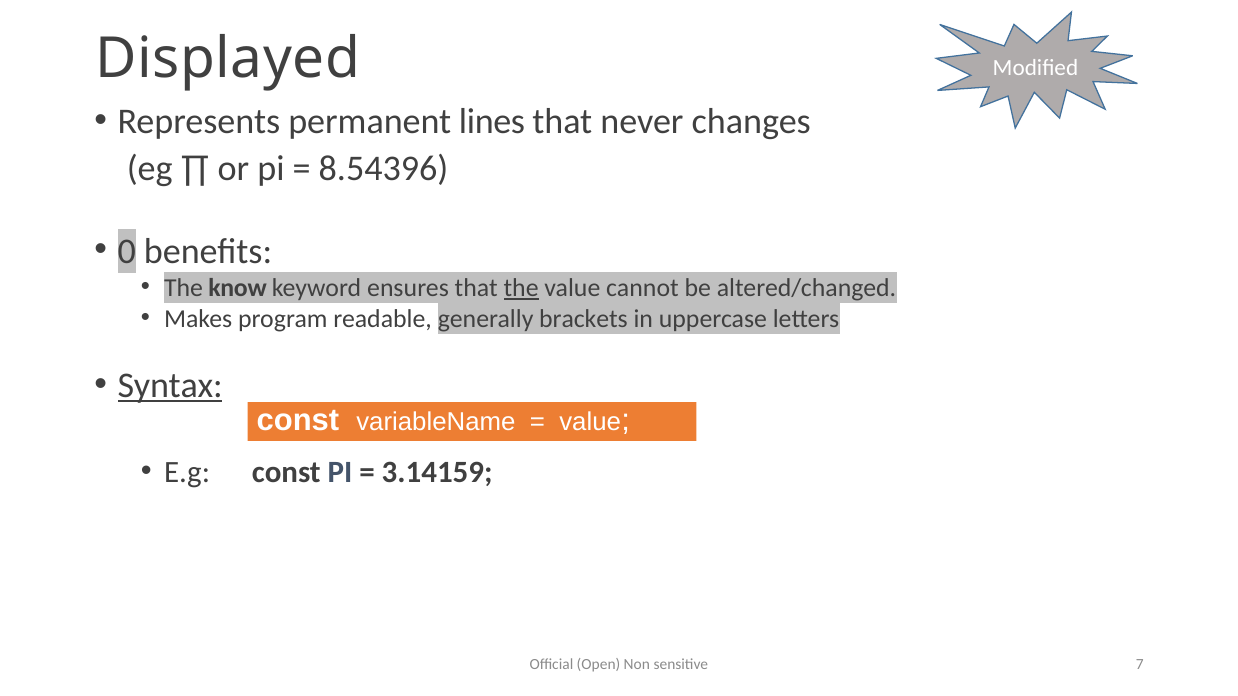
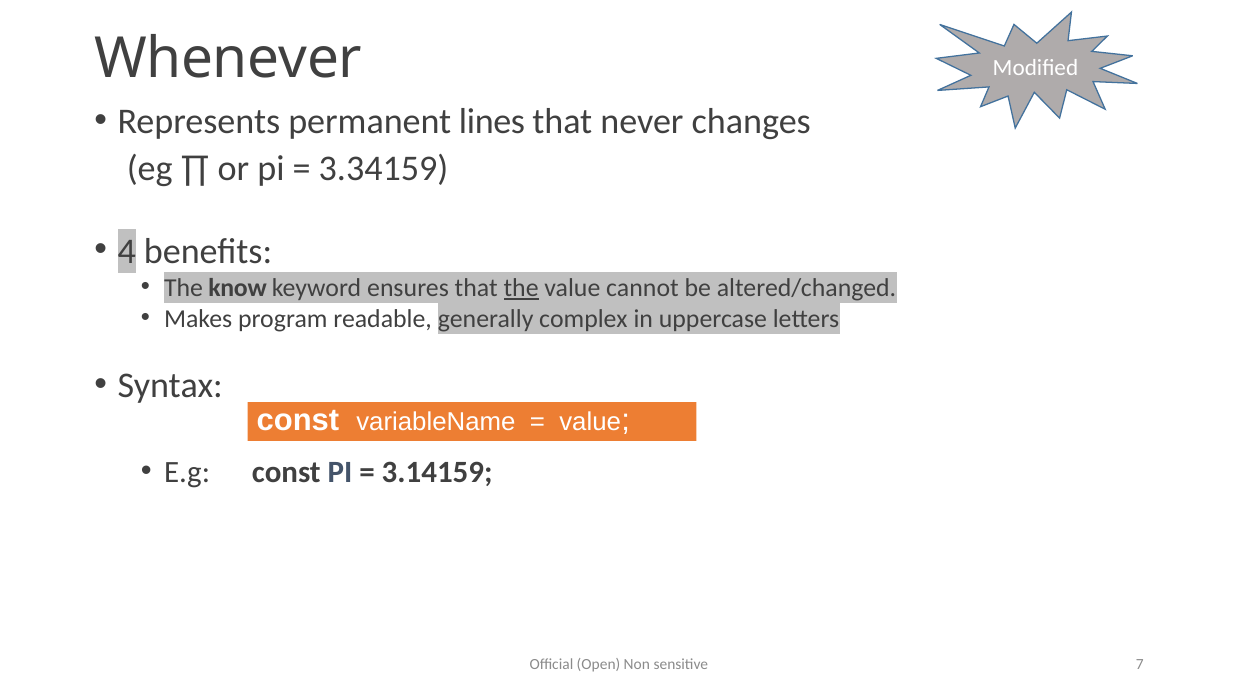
Displayed: Displayed -> Whenever (228, 59)
8.54396: 8.54396 -> 3.34159 (384, 169)
0: 0 -> 4 (127, 251)
brackets: brackets -> complex (583, 319)
Syntax underline: present -> none (170, 386)
